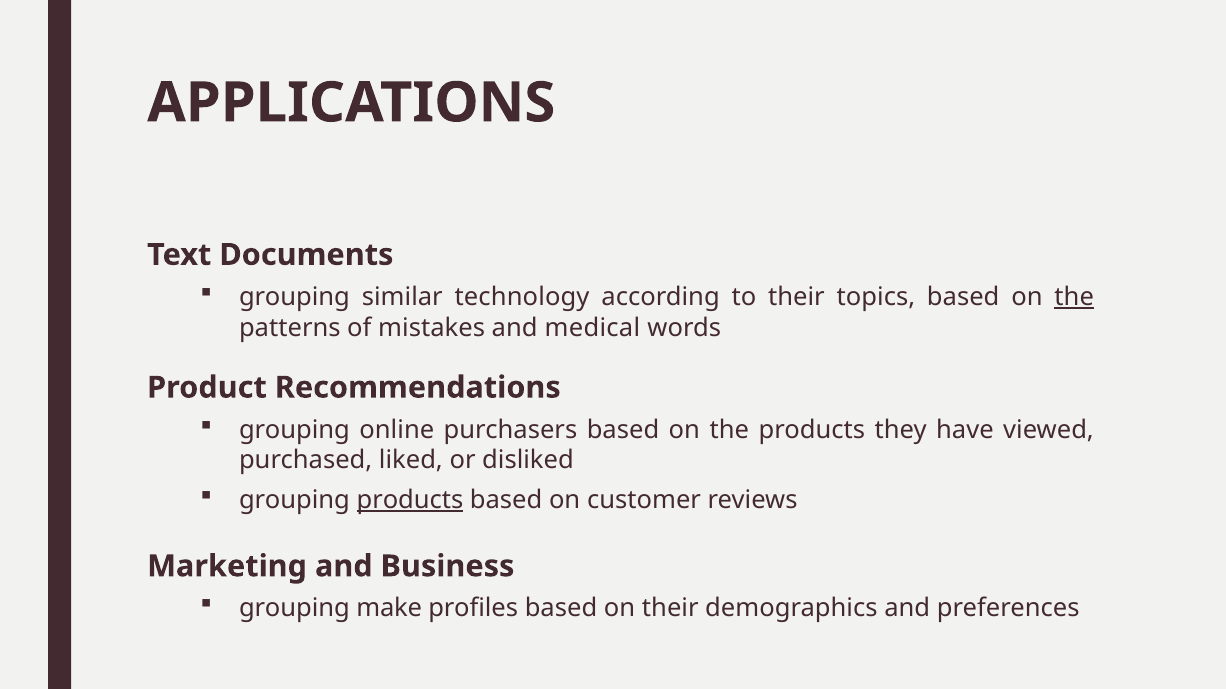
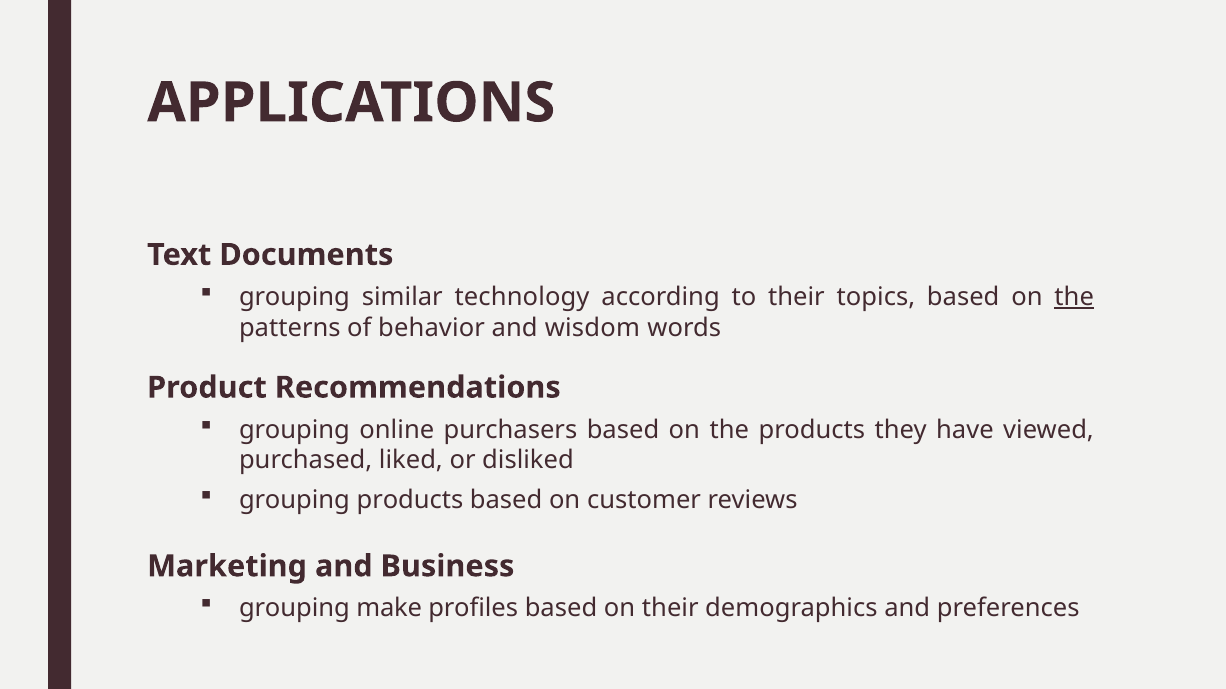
mistakes: mistakes -> behavior (432, 328)
medical: medical -> wisdom (592, 328)
products underline: present -> none (410, 500)
